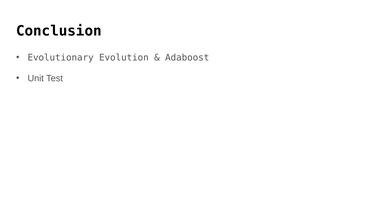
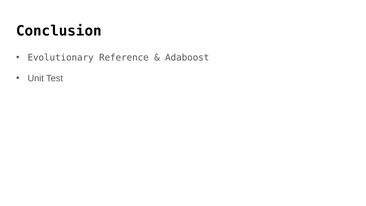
Evolution: Evolution -> Reference (124, 58)
